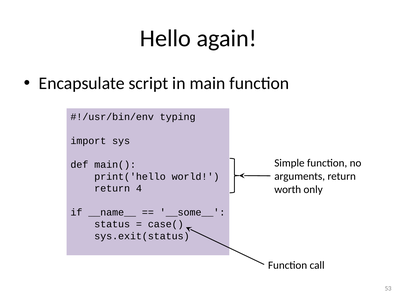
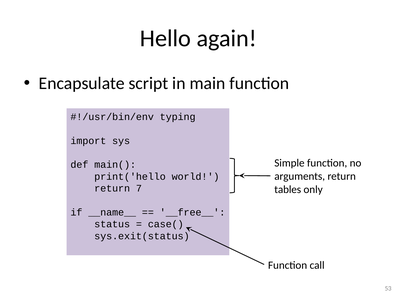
4: 4 -> 7 (139, 188)
worth: worth -> tables (288, 189)
__some__: __some__ -> __free__ (193, 212)
